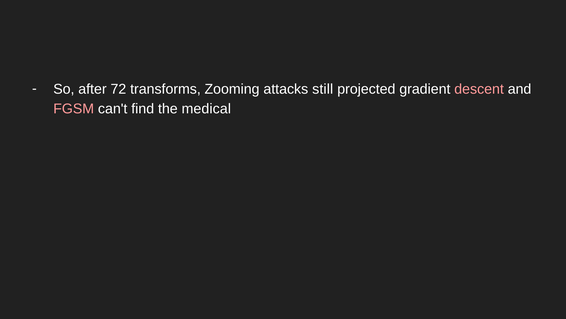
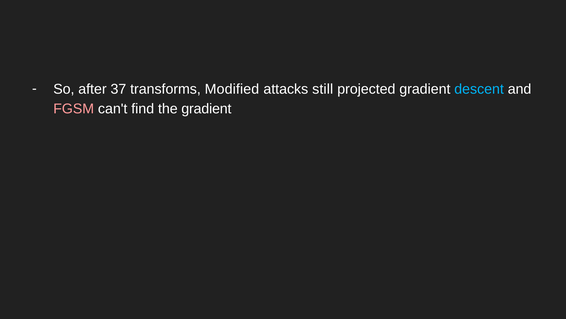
72: 72 -> 37 (118, 89)
Zooming: Zooming -> Modified (232, 89)
descent colour: pink -> light blue (479, 89)
the medical: medical -> gradient (206, 109)
